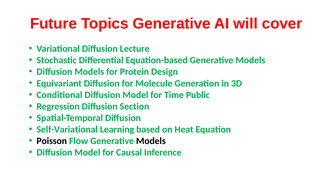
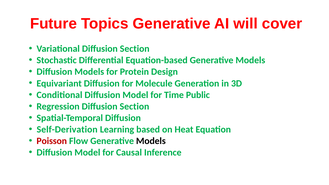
Variational Diffusion Lecture: Lecture -> Section (135, 49)
Self-Variational: Self-Variational -> Self-Derivation (67, 129)
Poisson colour: black -> red (52, 141)
